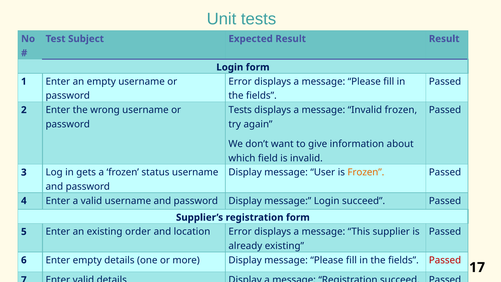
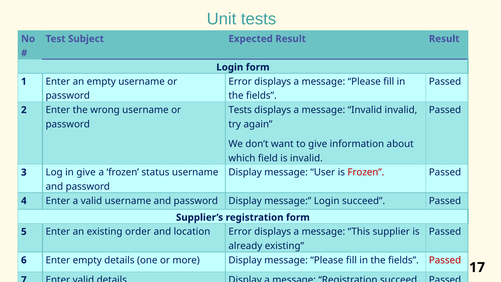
Invalid frozen: frozen -> invalid (401, 110)
Frozen colour: orange -> red (366, 172)
in gets: gets -> give (86, 172)
